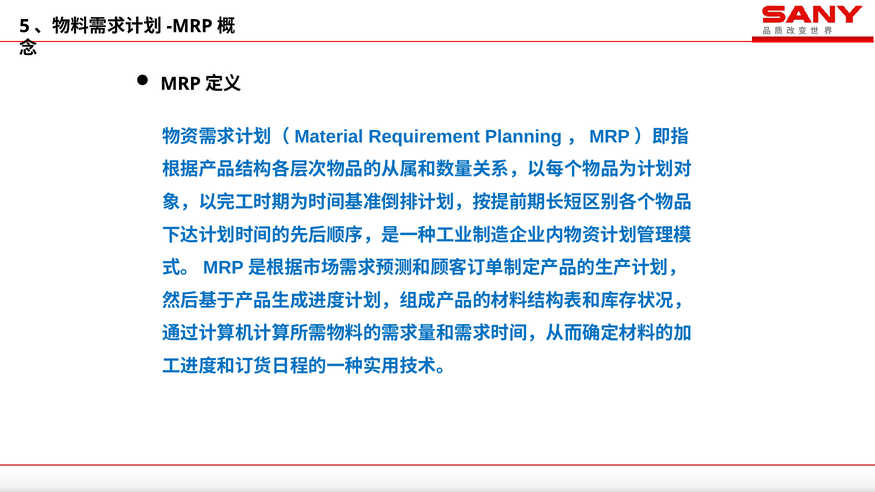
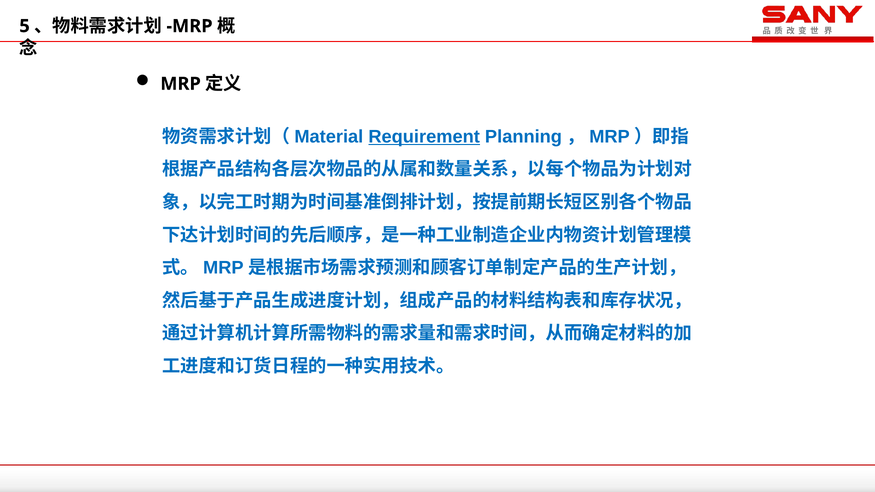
Requirement underline: none -> present (424, 137)
